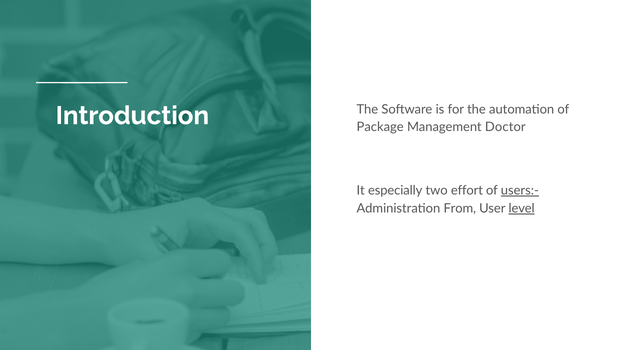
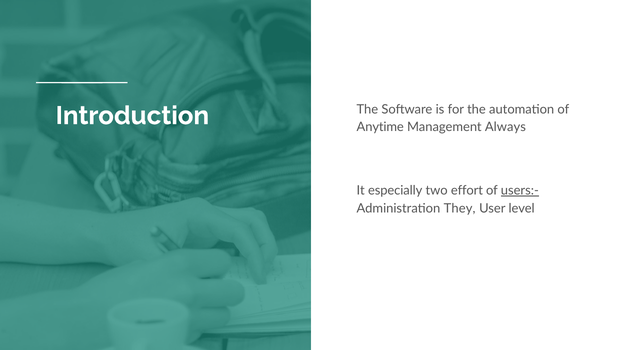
Package: Package -> Anytime (380, 127)
Doctor: Doctor -> Always (505, 127)
From: From -> They (460, 208)
level underline: present -> none (522, 208)
